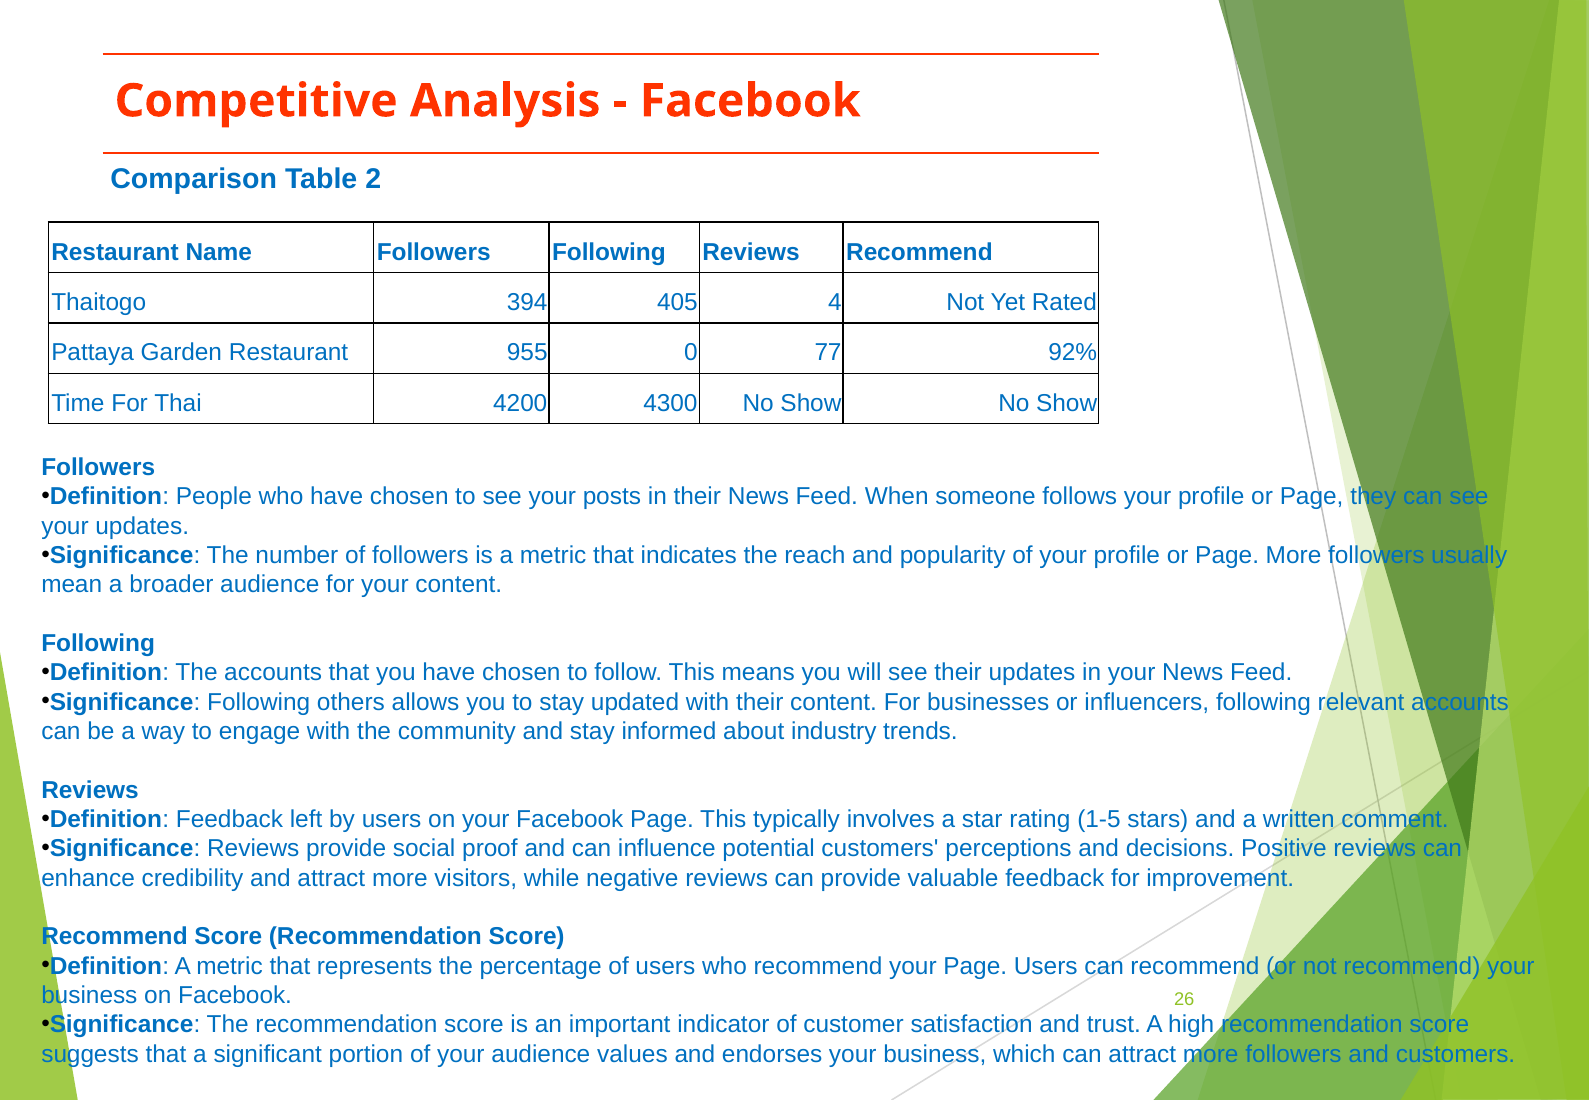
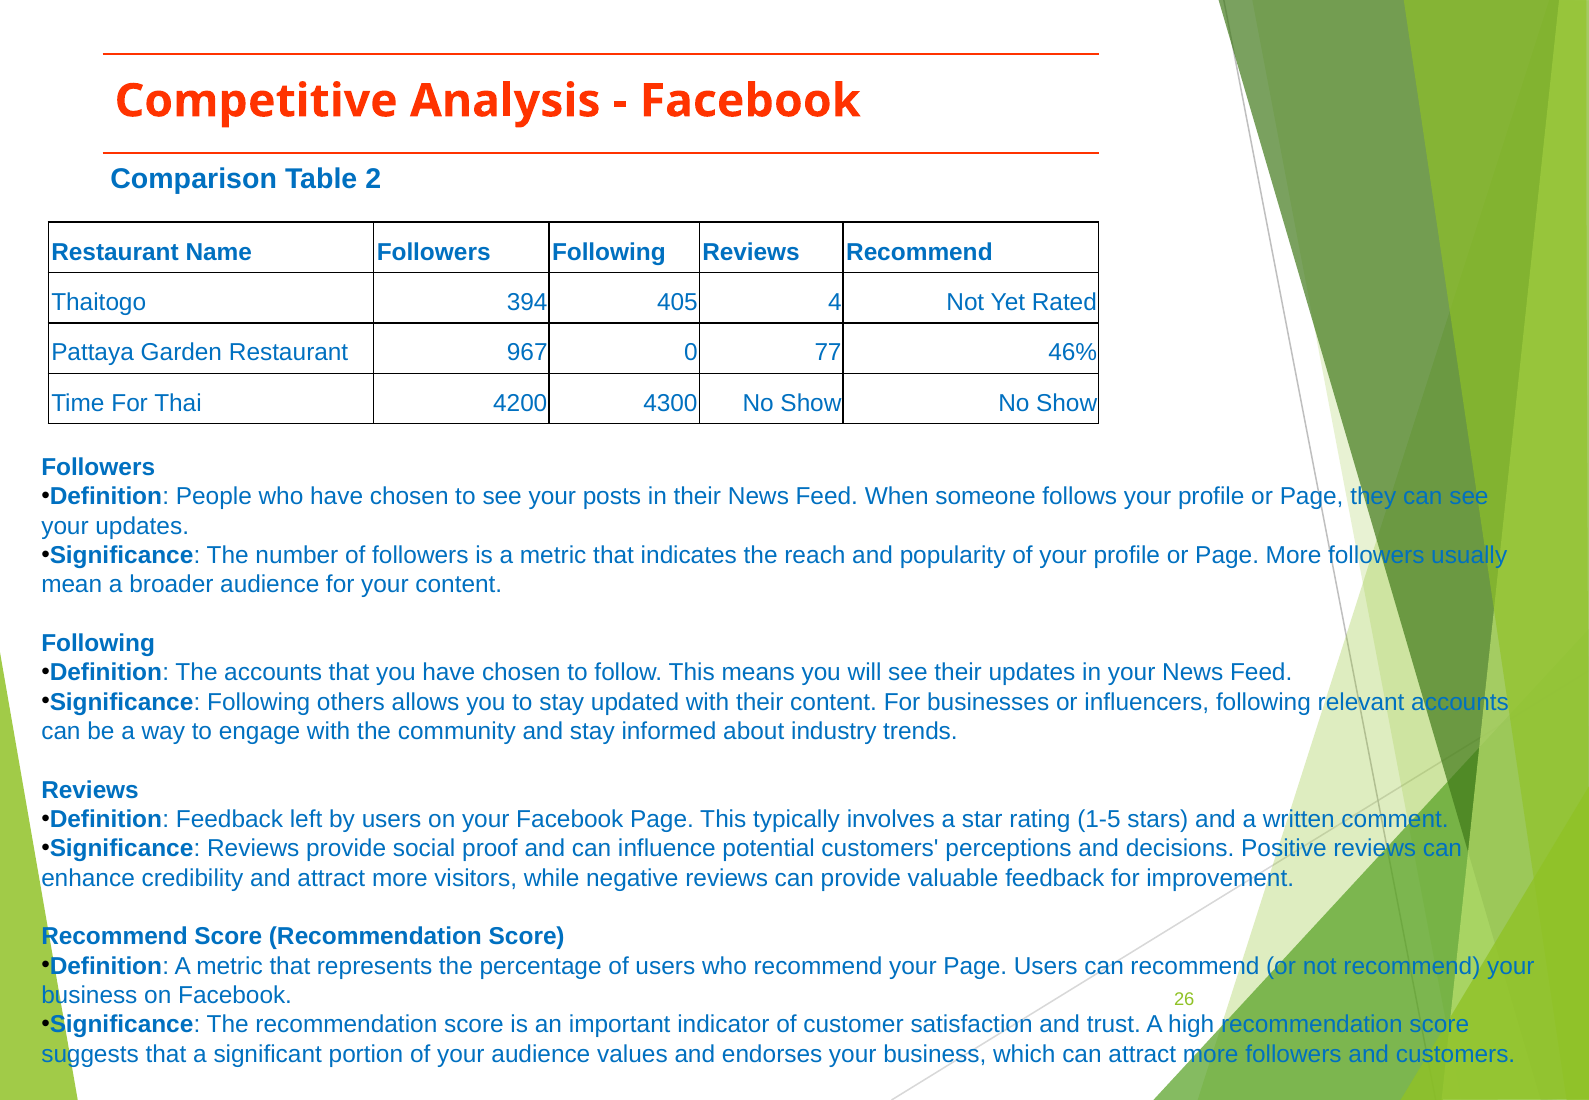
955: 955 -> 967 (527, 353)
92%: 92% -> 46% (1073, 353)
